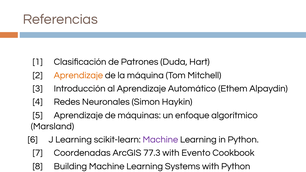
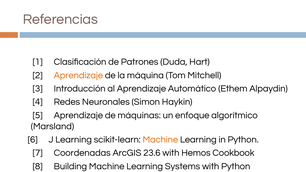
Machine colour: purple -> orange (160, 140)
77.3: 77.3 -> 23.6 (152, 153)
Evento: Evento -> Hemos (196, 153)
